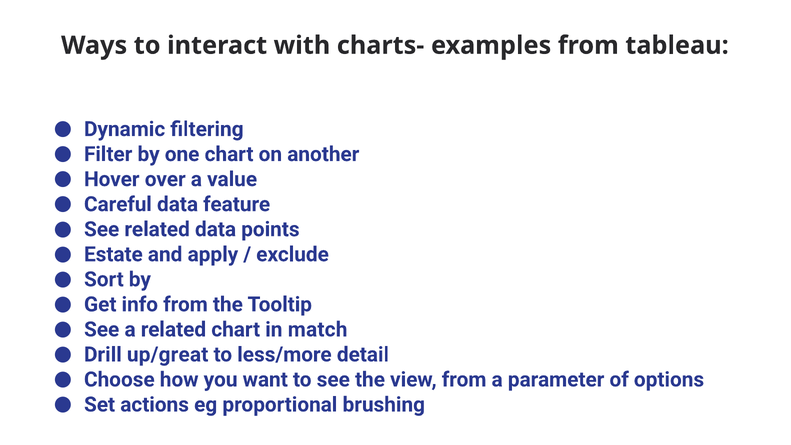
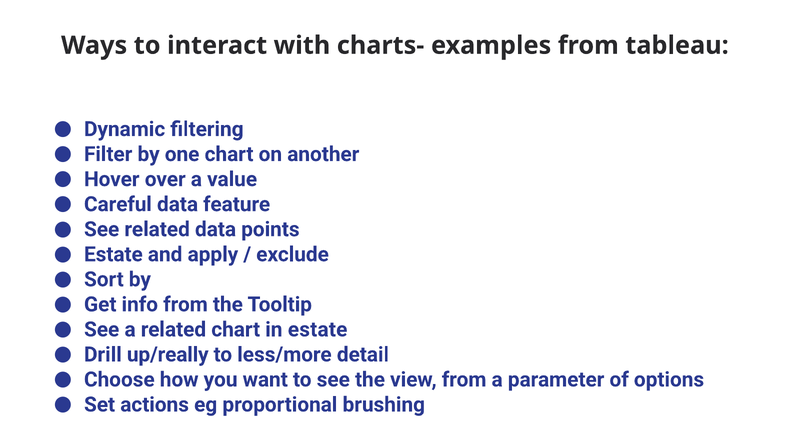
in match: match -> estate (318, 329)
up/great: up/great -> up/really (168, 355)
